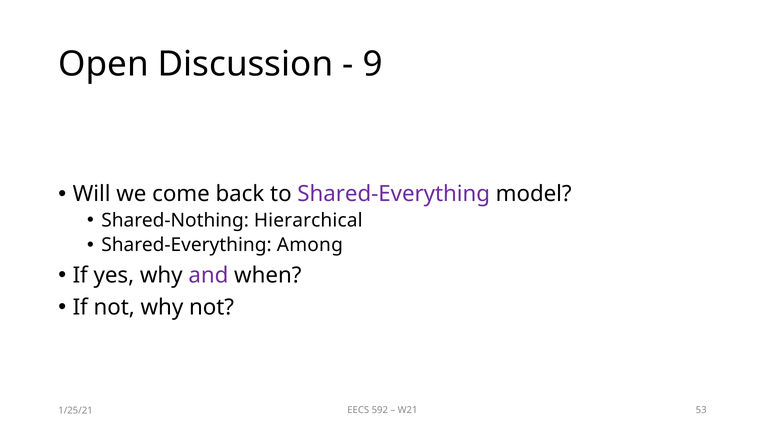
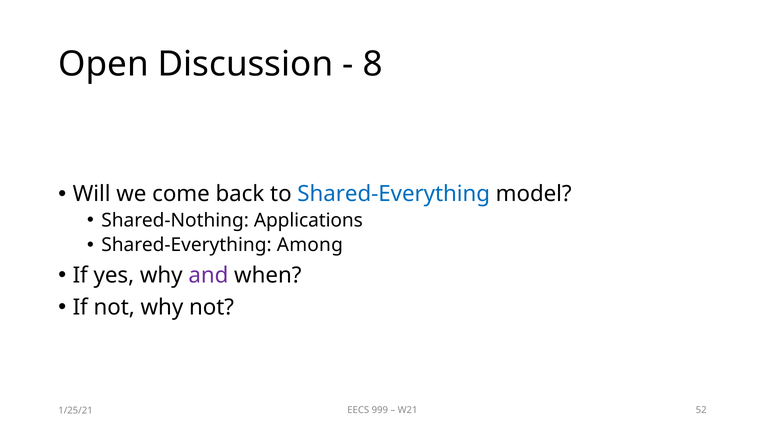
9: 9 -> 8 (373, 64)
Shared-Everything colour: purple -> blue (394, 194)
Hierarchical: Hierarchical -> Applications (308, 221)
592: 592 -> 999 (380, 410)
53: 53 -> 52 (701, 410)
